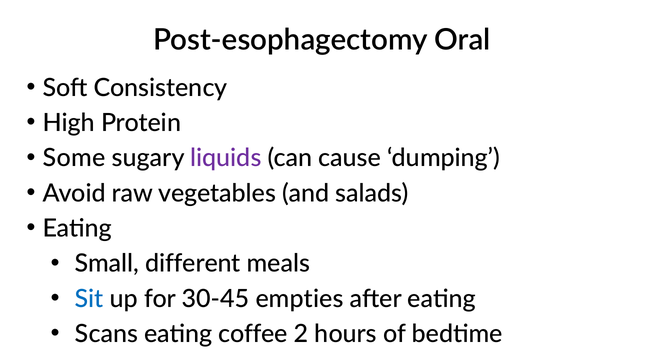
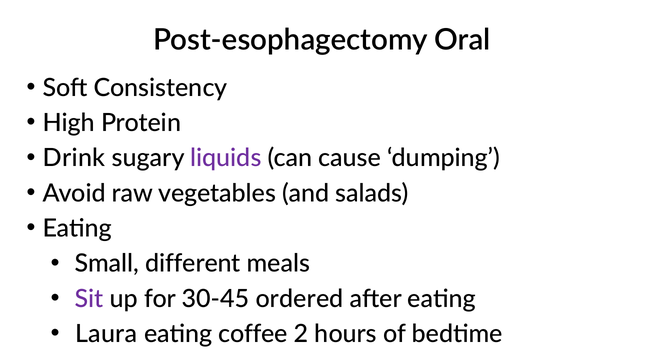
Some: Some -> Drink (74, 158)
Sit colour: blue -> purple (89, 299)
empties: empties -> ordered (300, 299)
Scans: Scans -> Laura (106, 334)
